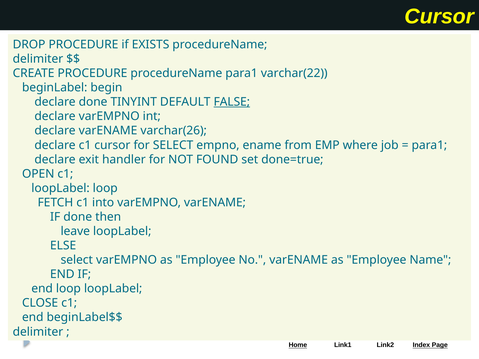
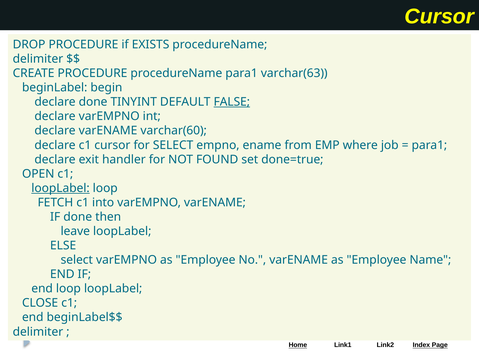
varchar(22: varchar(22 -> varchar(63 (294, 73)
varchar(26: varchar(26 -> varchar(60 (174, 131)
loopLabel underline: none -> present (61, 188)
